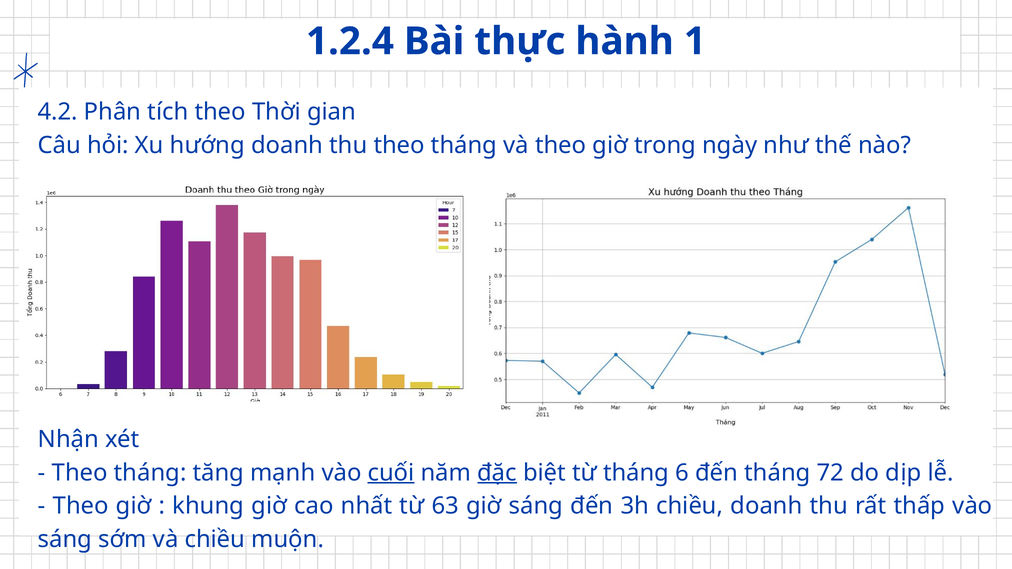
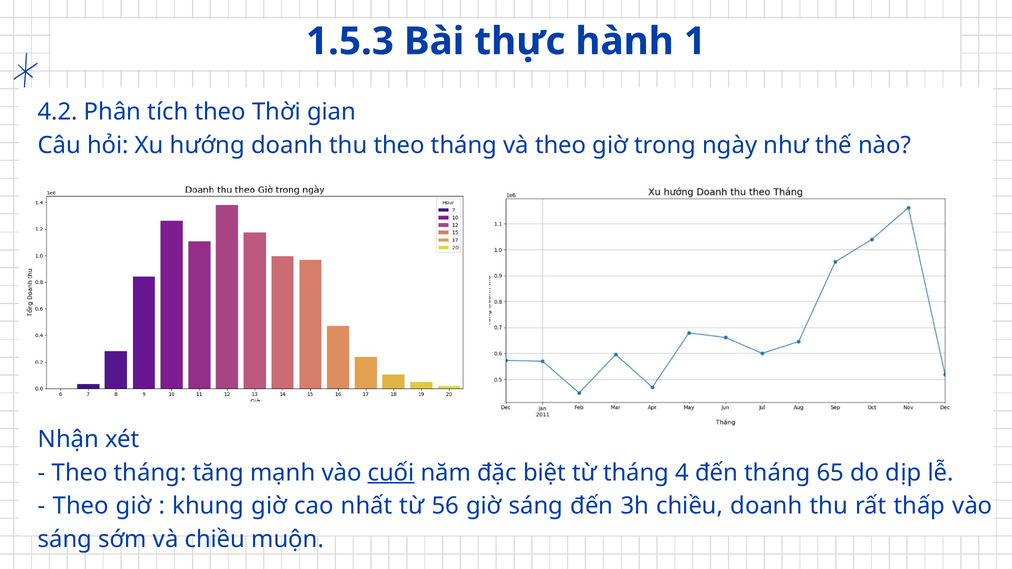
1.2.4: 1.2.4 -> 1.5.3 (350, 41)
đặc underline: present -> none (497, 473)
6: 6 -> 4 (682, 473)
72: 72 -> 65 (830, 473)
63: 63 -> 56 (445, 506)
